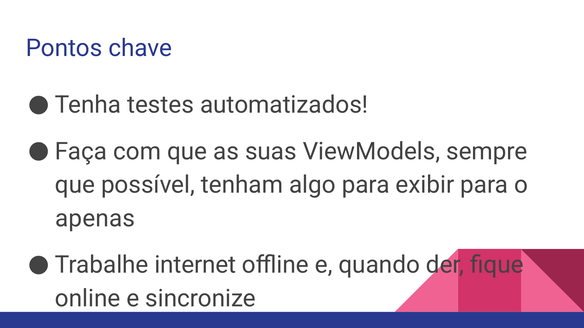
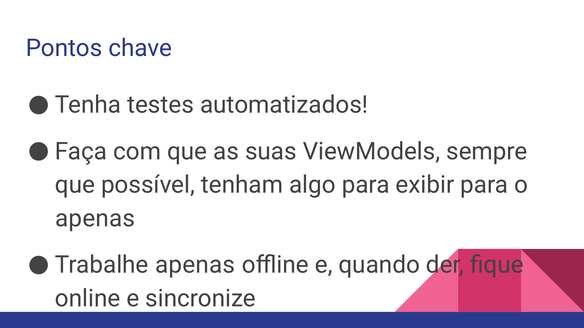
Trabalhe internet: internet -> apenas (195, 265)
